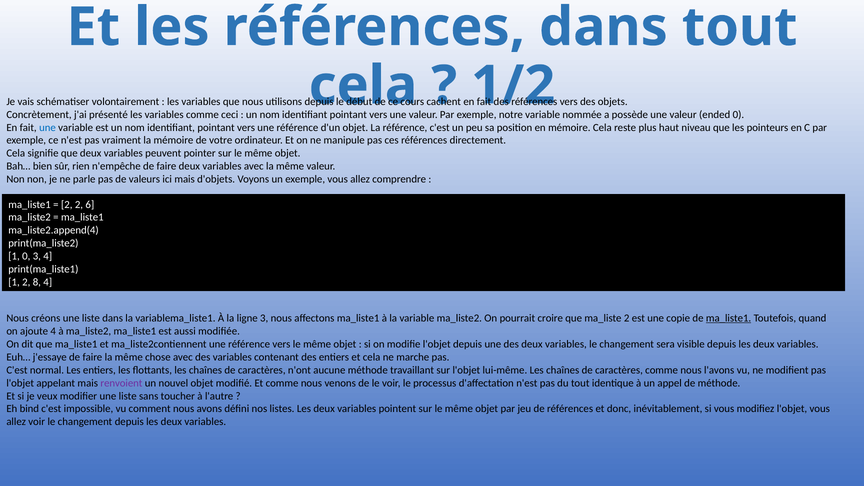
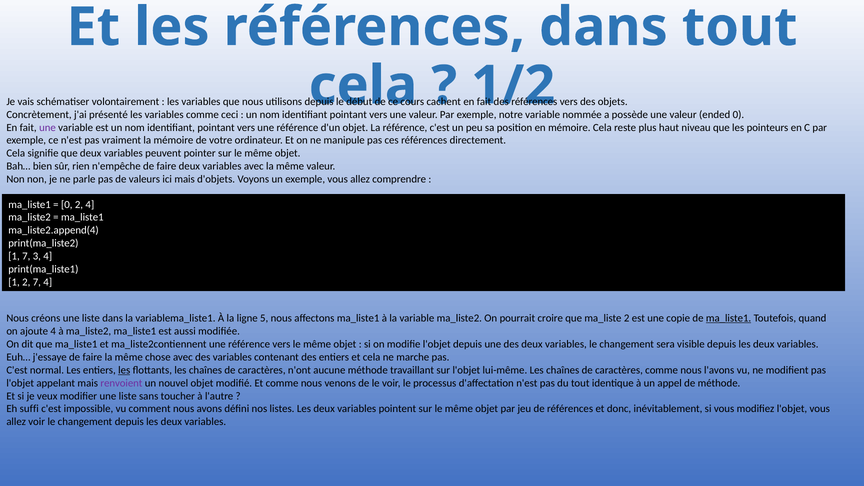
une colour: blue -> purple (47, 127)
2: 2 -> 0 (67, 204)
2 6: 6 -> 4 (90, 204)
1 0: 0 -> 7 (26, 256)
2 8: 8 -> 7 (37, 282)
ligne 3: 3 -> 5 (264, 318)
les underline: none -> present (124, 370)
bind: bind -> suffi (29, 409)
